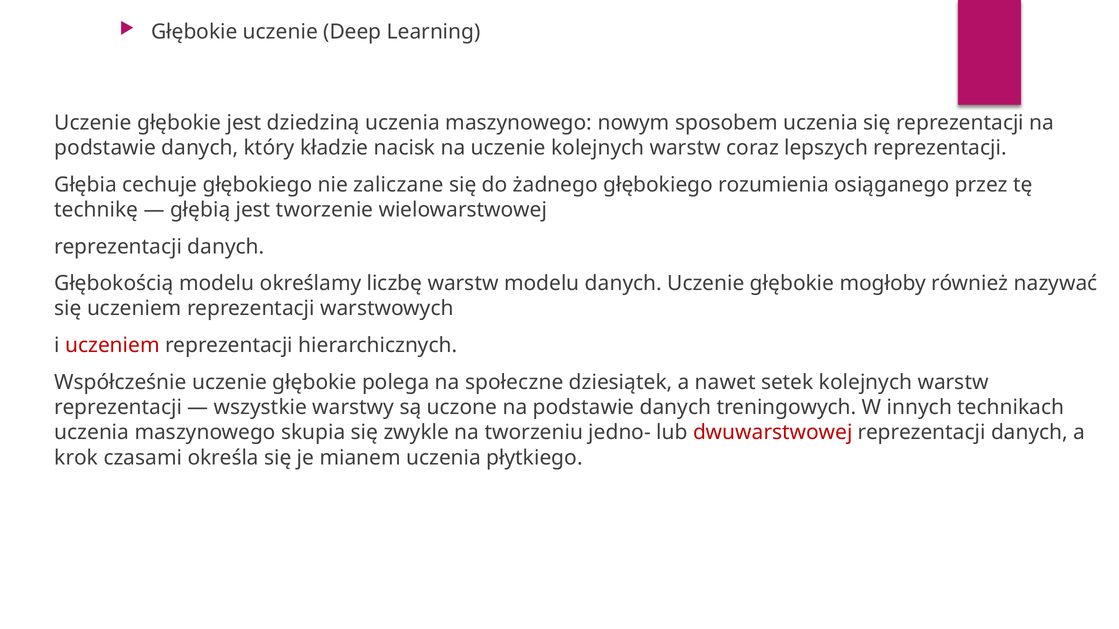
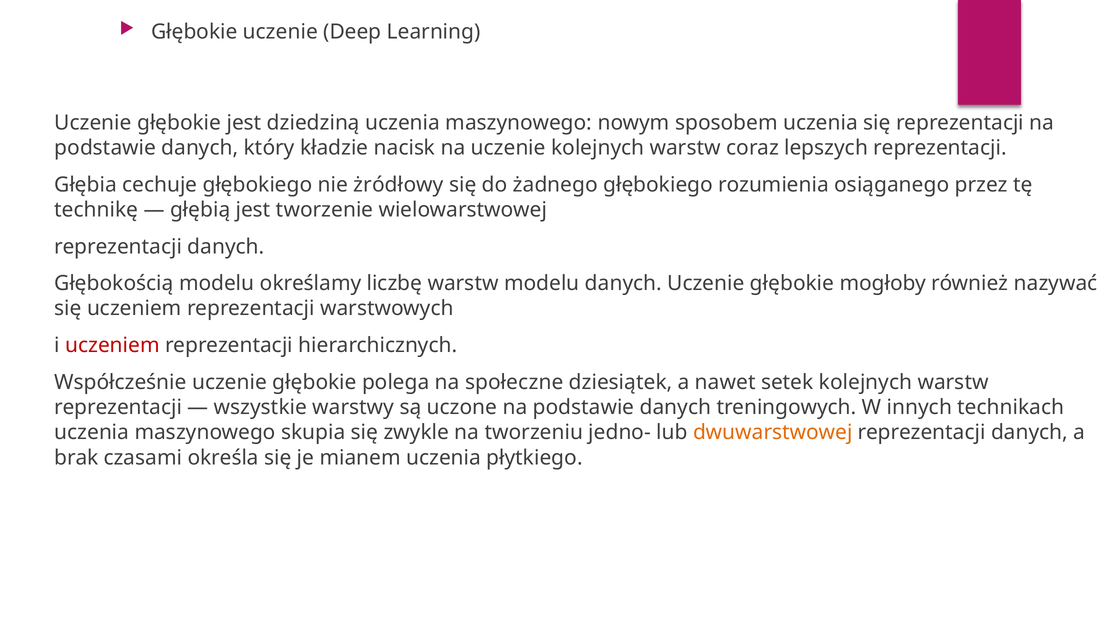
zaliczane: zaliczane -> żródłowy (399, 185)
dwuwarstwowej colour: red -> orange (773, 433)
krok: krok -> brak (76, 458)
